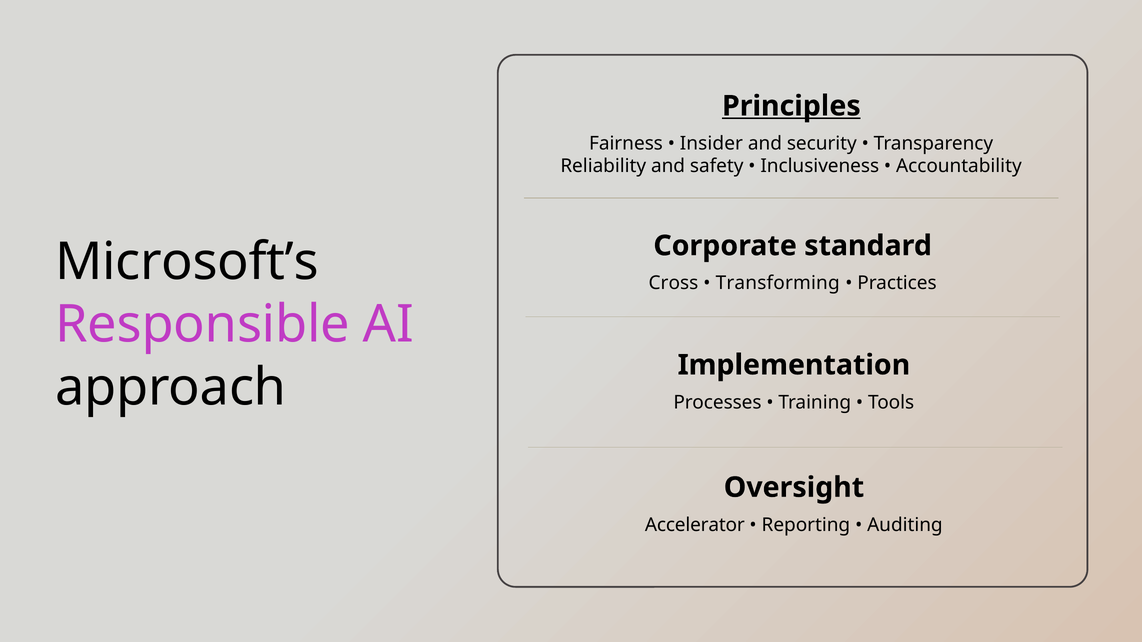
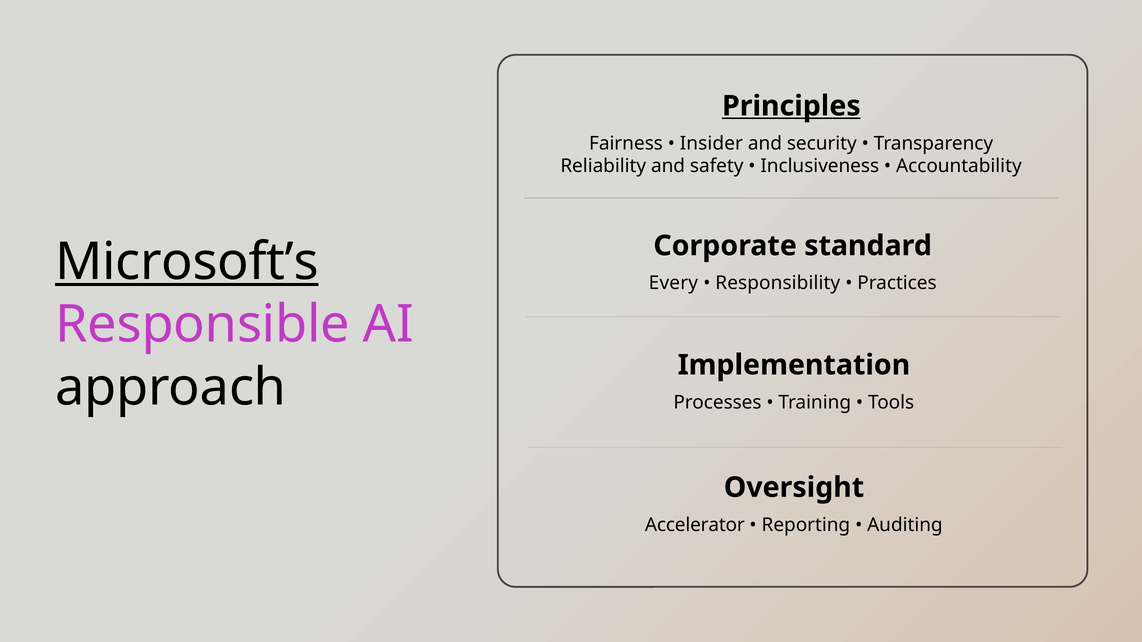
Microsoft’s underline: none -> present (187, 262)
Cross: Cross -> Every (673, 283)
Transforming: Transforming -> Responsibility (778, 283)
